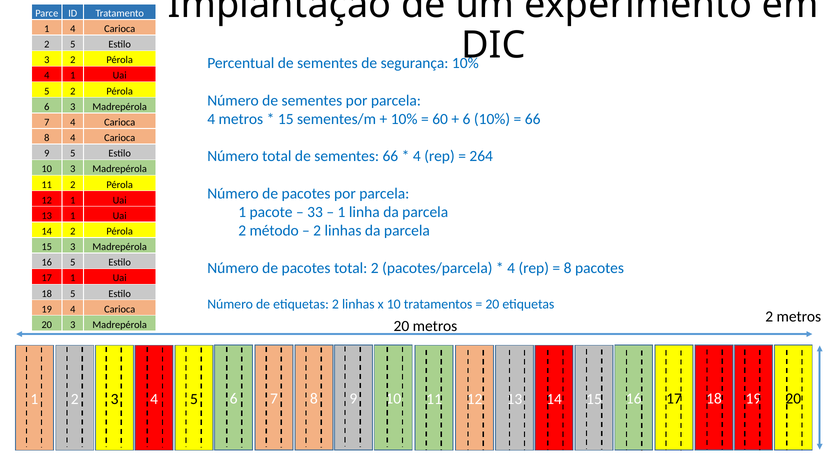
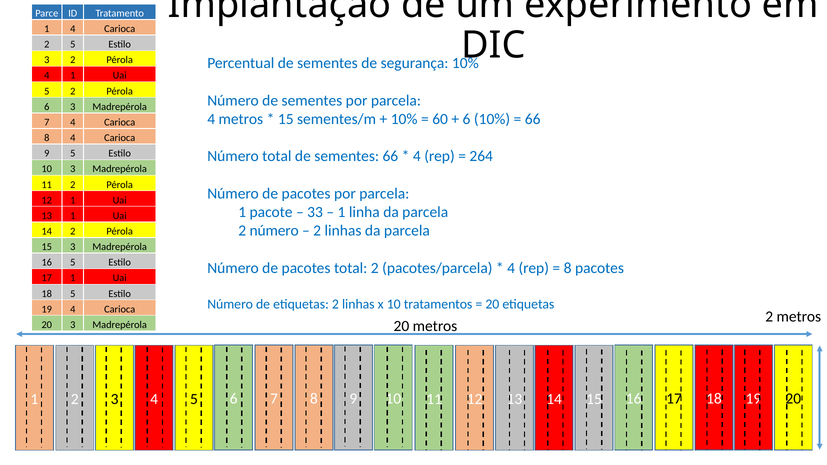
2 método: método -> número (274, 231)
